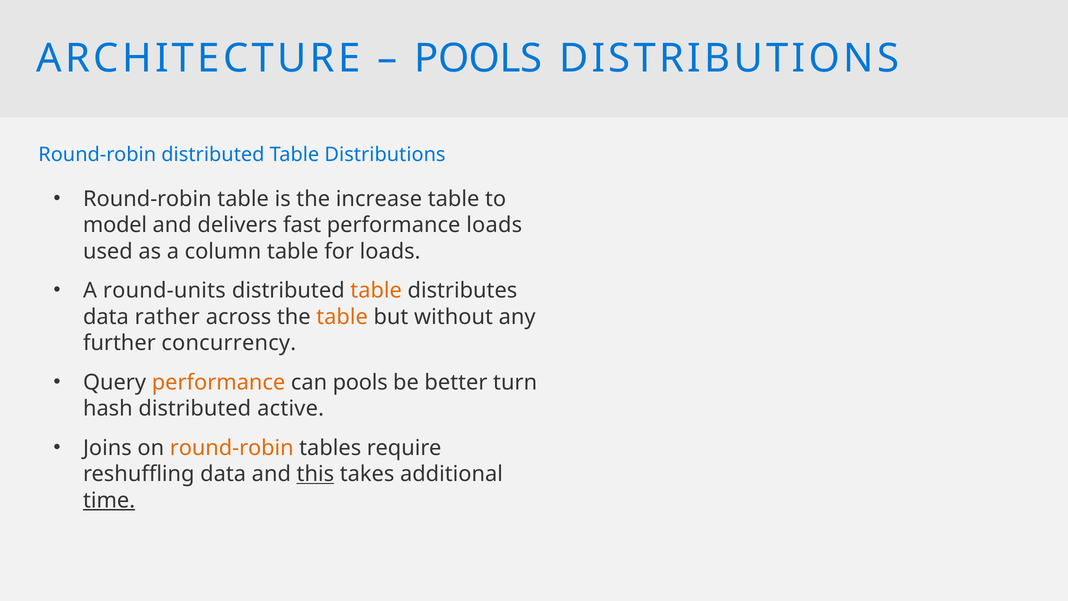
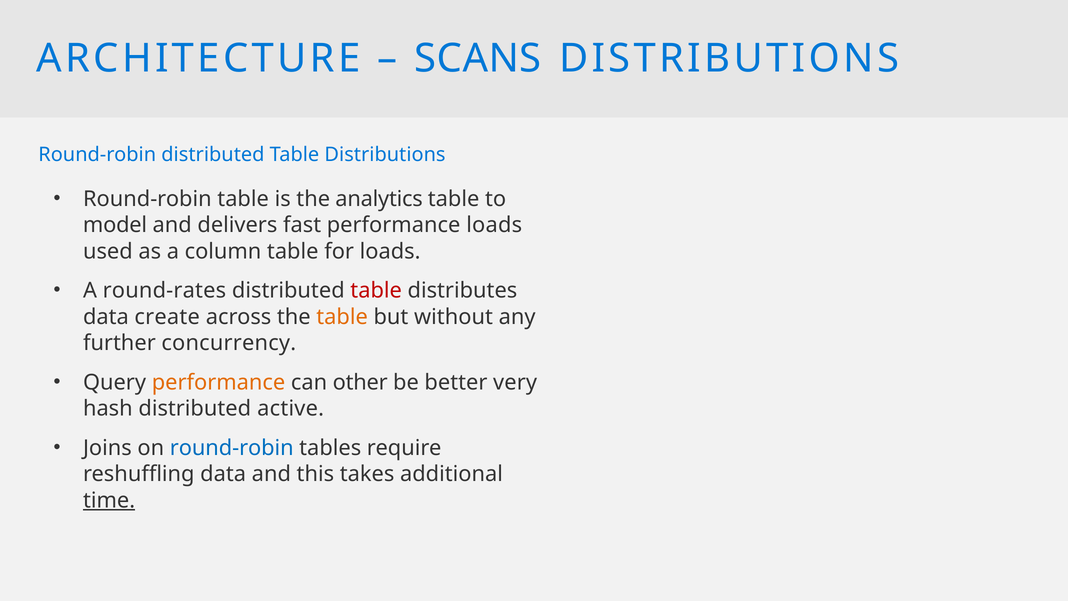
POOLS: POOLS -> SCANS (478, 59)
increase: increase -> analytics (379, 199)
round-units: round-units -> round-rates (164, 291)
table colour: orange -> red (376, 291)
rather: rather -> create (167, 317)
can pools: pools -> other (360, 382)
turn: turn -> very (515, 382)
round-robin colour: orange -> blue (232, 448)
this underline: present -> none (315, 474)
